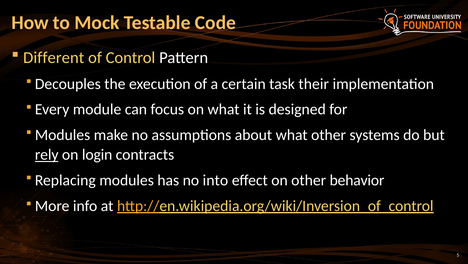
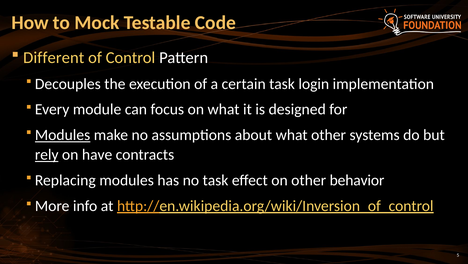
their: their -> login (314, 84)
Modules underline: none -> present (63, 135)
login: login -> have (97, 154)
no into: into -> task (216, 180)
